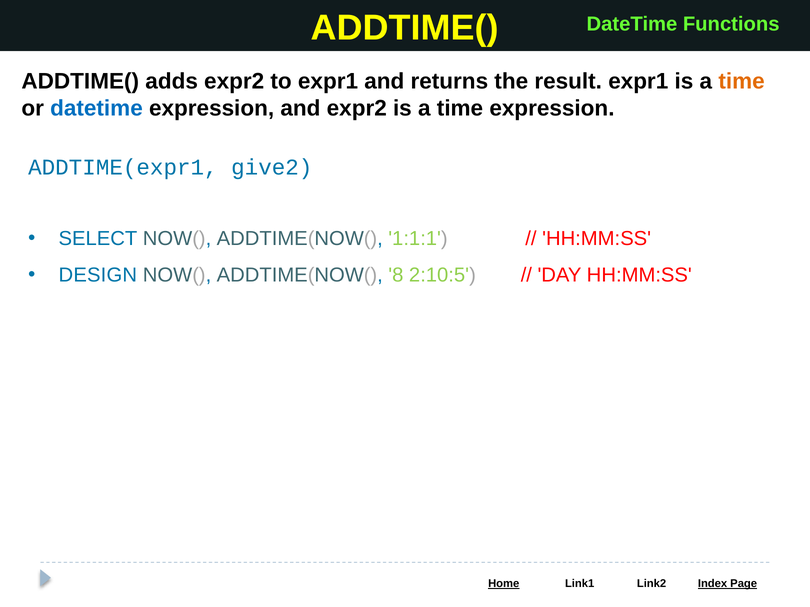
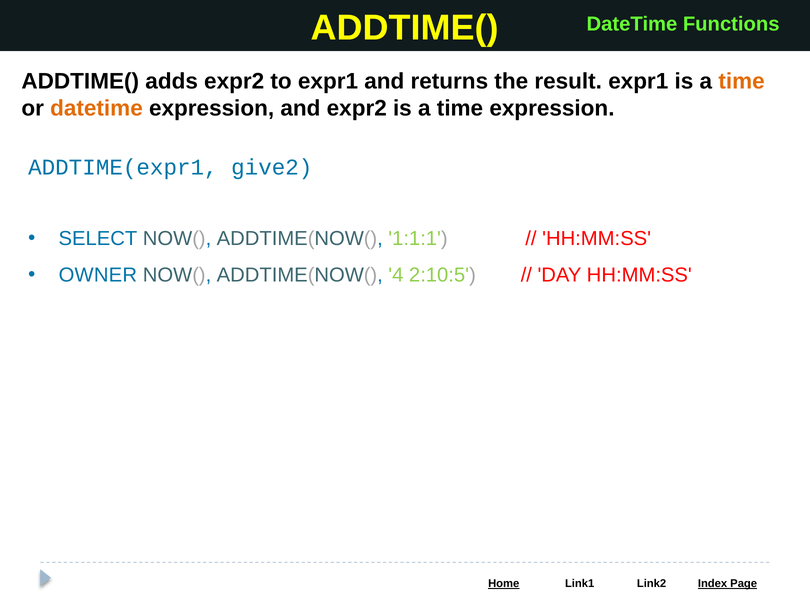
datetime colour: blue -> orange (96, 108)
DESIGN: DESIGN -> OWNER (98, 275)
8: 8 -> 4 (396, 275)
